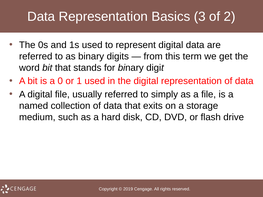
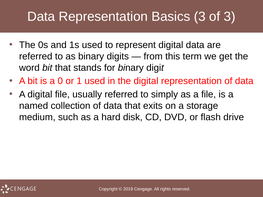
of 2: 2 -> 3 (230, 17)
